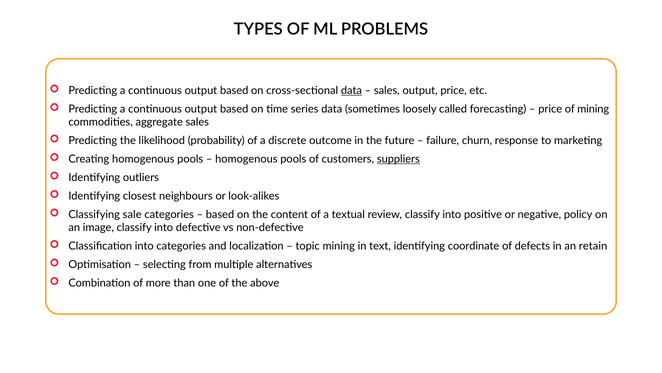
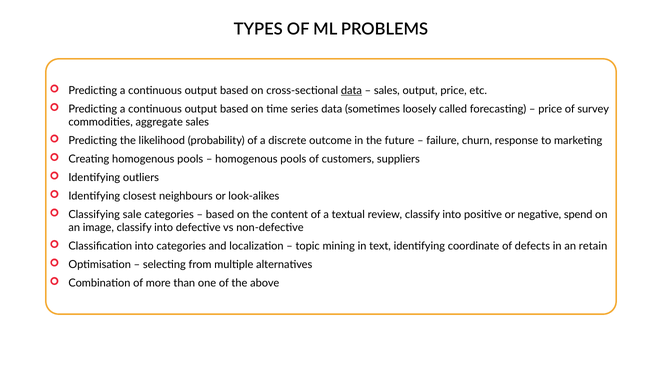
of mining: mining -> survey (593, 109)
suppliers underline: present -> none (398, 159)
policy: policy -> spend (578, 214)
